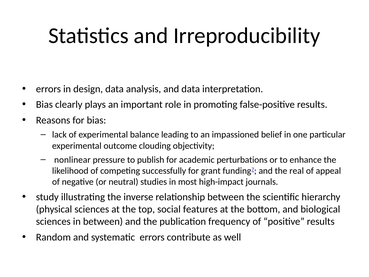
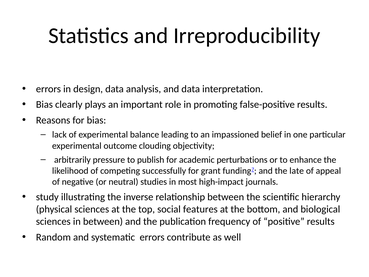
nonlinear: nonlinear -> arbitrarily (72, 160)
real: real -> late (297, 171)
